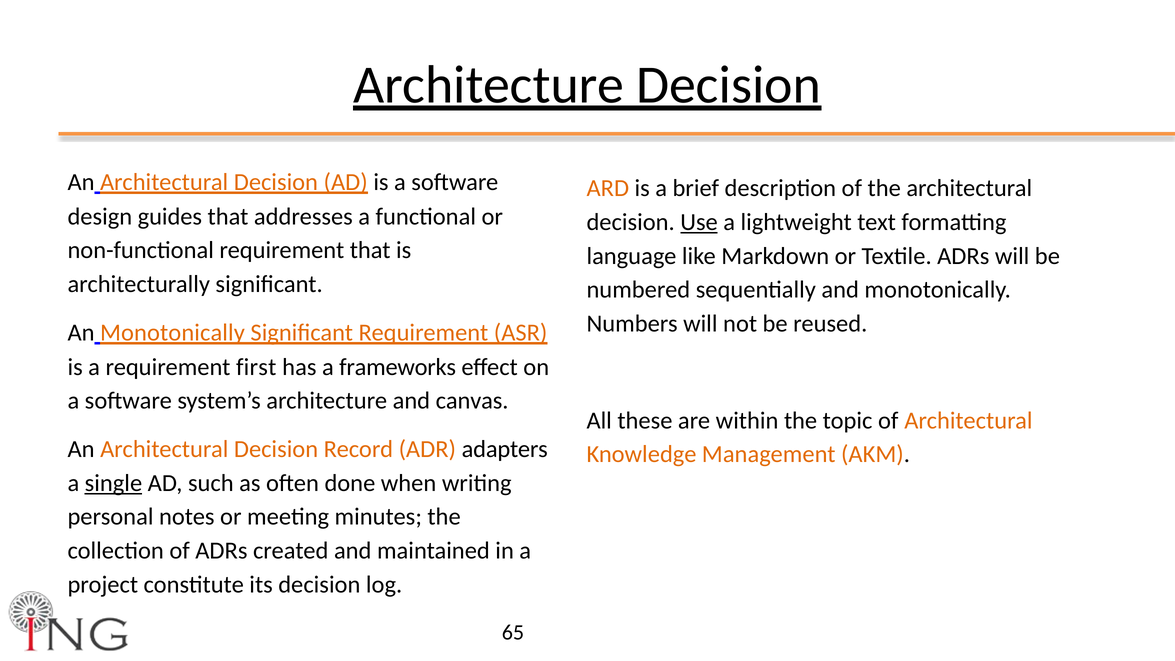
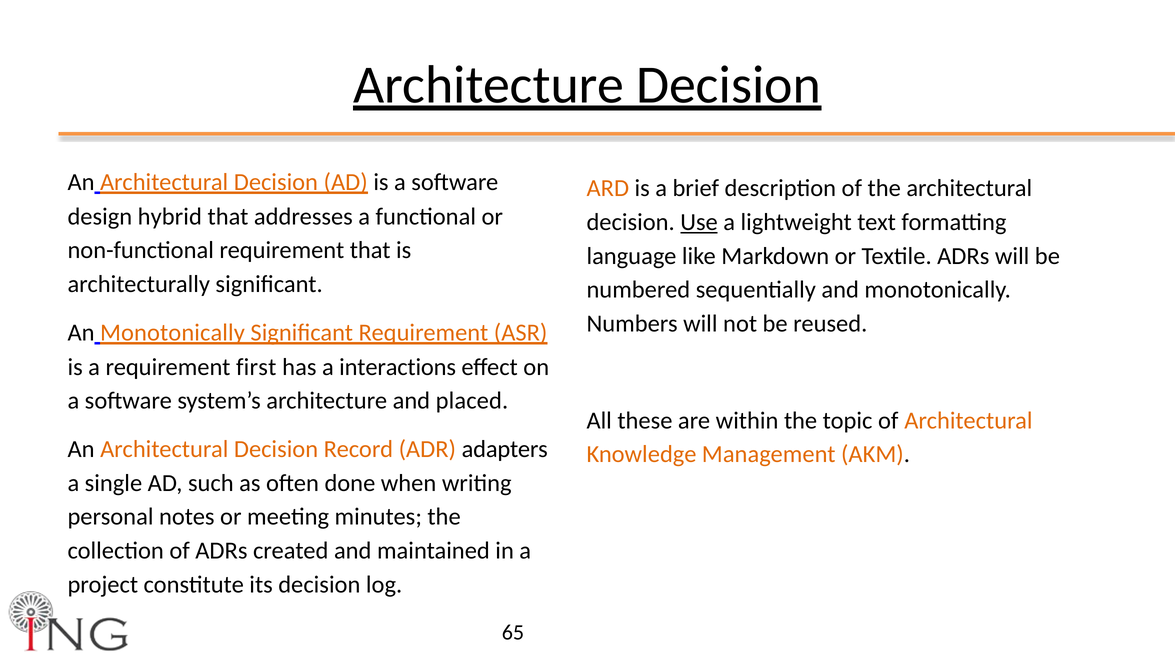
guides: guides -> hybrid (170, 216)
frameworks: frameworks -> interactions (398, 367)
canvas: canvas -> placed (472, 401)
single underline: present -> none (113, 483)
